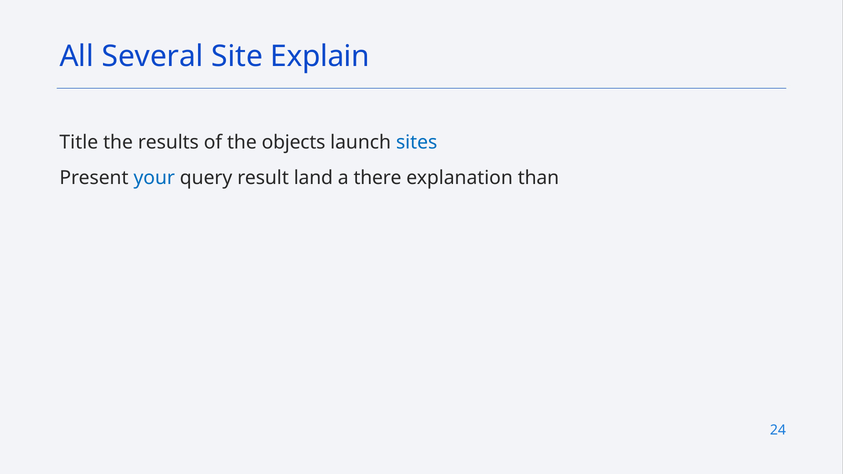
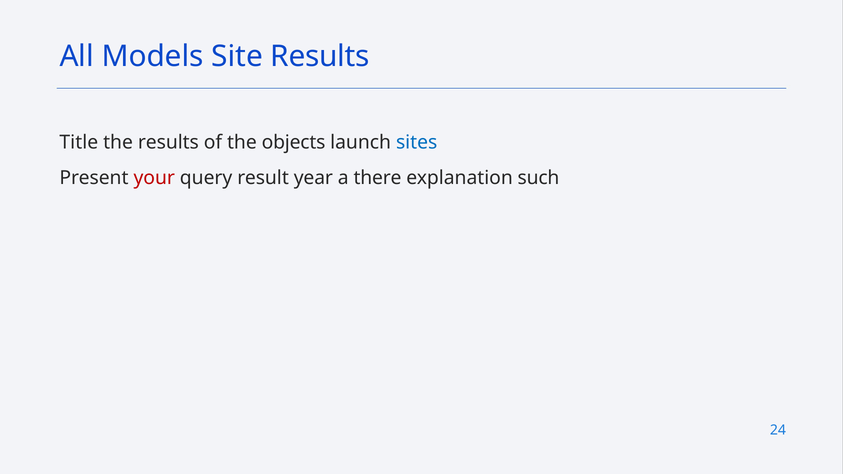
Several: Several -> Models (153, 56)
Site Explain: Explain -> Results (320, 56)
your colour: blue -> red (154, 178)
land: land -> year (313, 178)
than: than -> such (539, 178)
